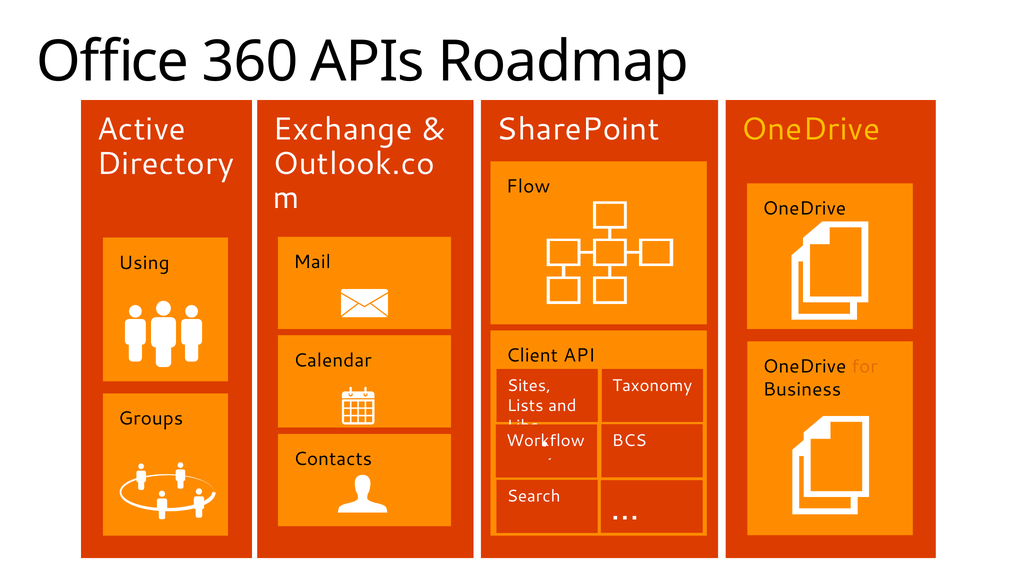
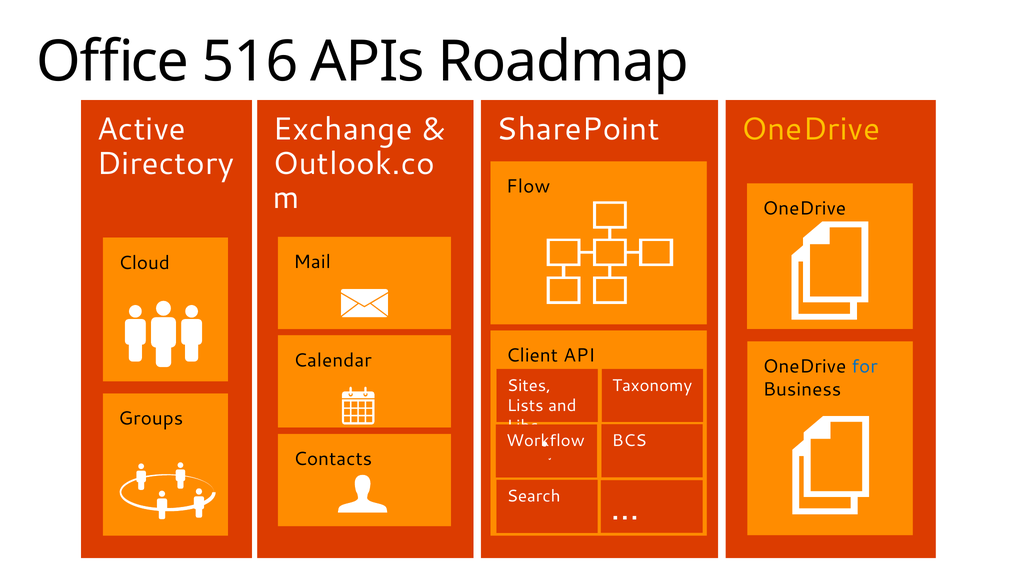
360: 360 -> 516 (250, 62)
Using: Using -> Cloud (144, 263)
for colour: orange -> blue (865, 366)
